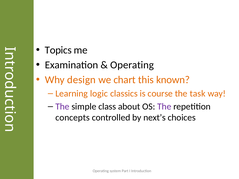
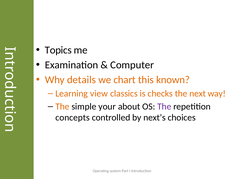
Operating: Operating -> Computer (132, 65)
design: design -> details (81, 80)
logic: logic -> view (99, 94)
course: course -> checks (160, 94)
task: task -> next (198, 94)
The colour: purple -> orange (62, 107)
class: class -> your (107, 107)
